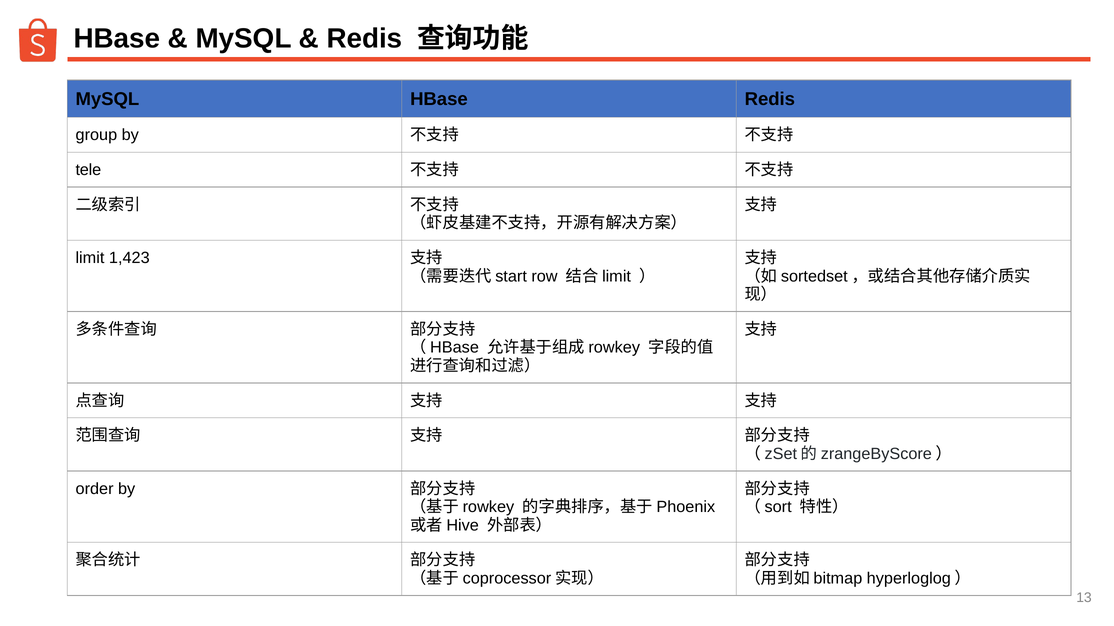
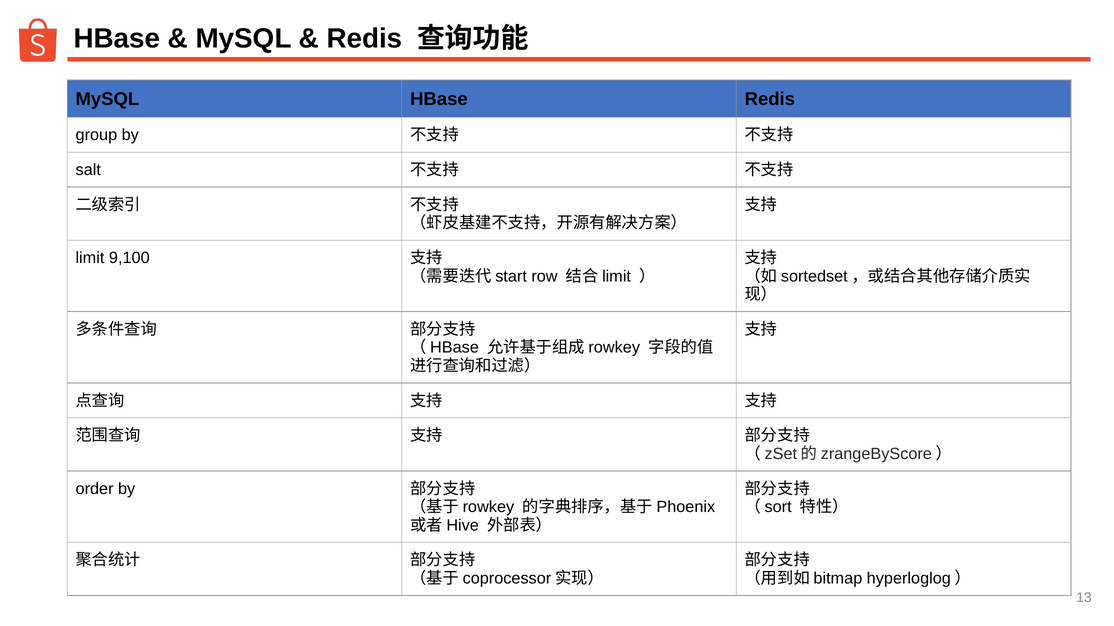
tele: tele -> salt (88, 170)
1,423: 1,423 -> 9,100 (129, 258)
